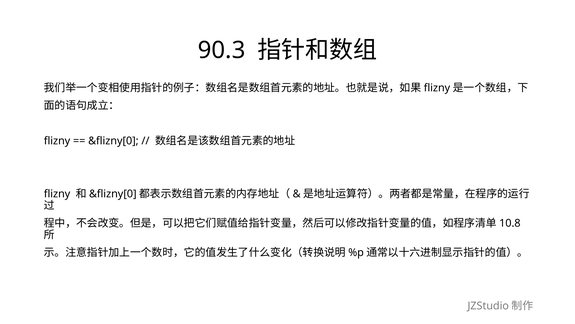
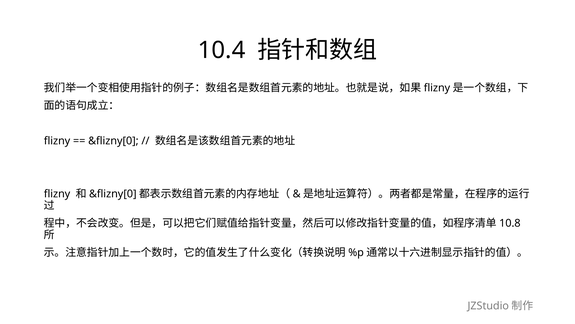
90.3: 90.3 -> 10.4 (222, 50)
